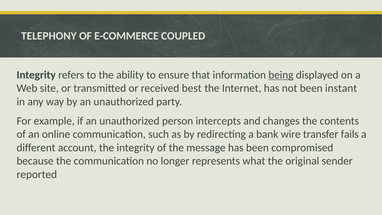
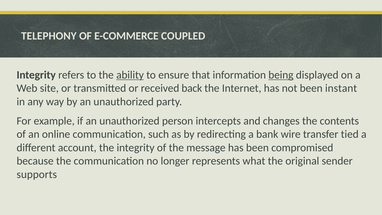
ability underline: none -> present (130, 75)
best: best -> back (192, 88)
fails: fails -> tied (350, 134)
reported: reported -> supports (37, 174)
